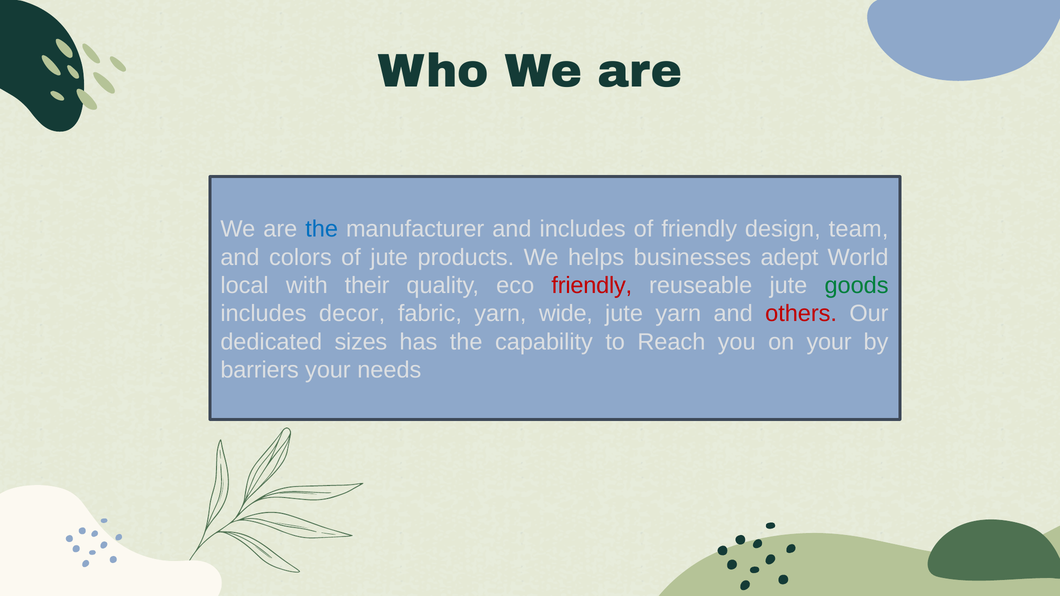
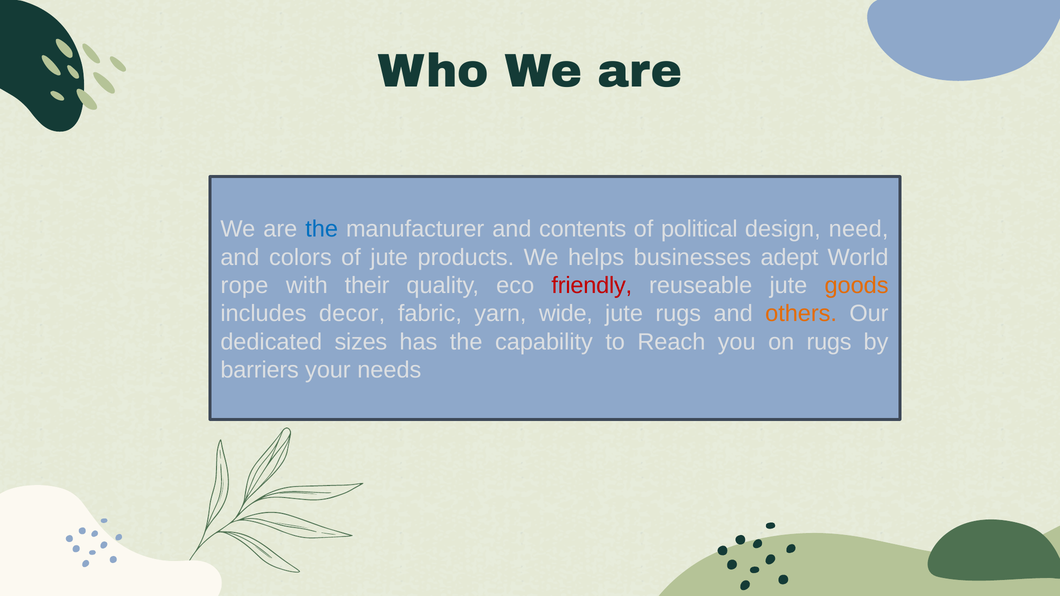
and includes: includes -> contents (583, 229)
of friendly: friendly -> political (699, 229)
team: team -> need (859, 229)
local: local -> rope (244, 286)
goods colour: green -> orange (857, 286)
jute yarn: yarn -> rugs (678, 314)
others colour: red -> orange (801, 314)
on your: your -> rugs (829, 342)
